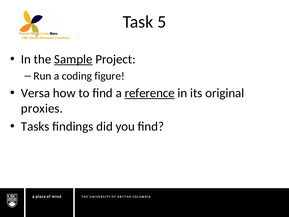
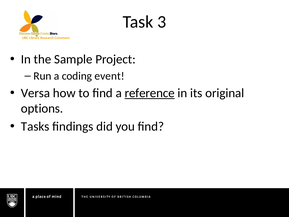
5: 5 -> 3 (162, 22)
Sample underline: present -> none (73, 59)
figure: figure -> event (110, 76)
proxies: proxies -> options (42, 108)
